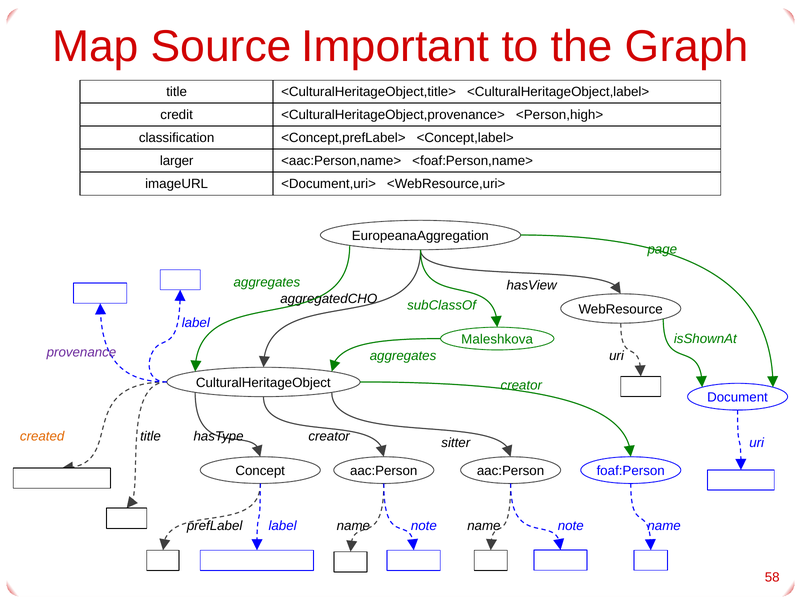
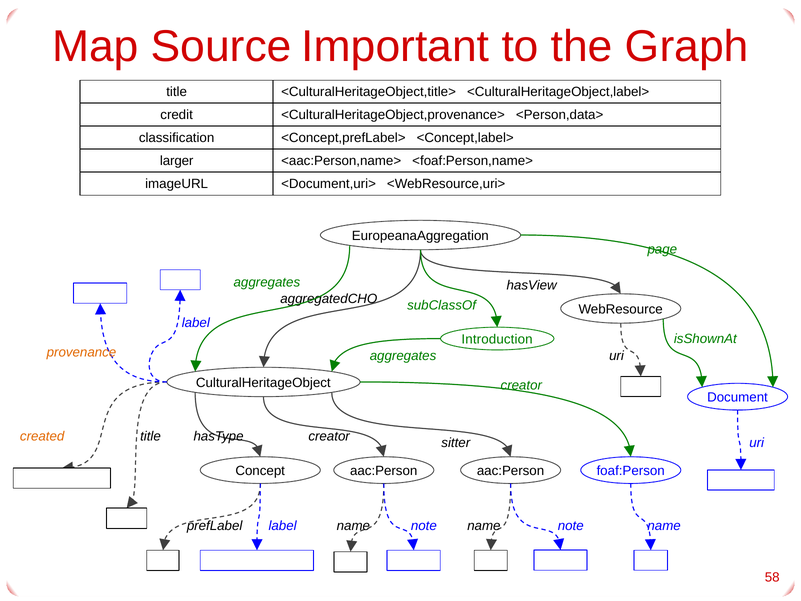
<Person,high>: <Person,high> -> <Person,data> (560, 115)
Maleshkova: Maleshkova -> Introduction (497, 339)
provenance colour: purple -> orange (81, 352)
